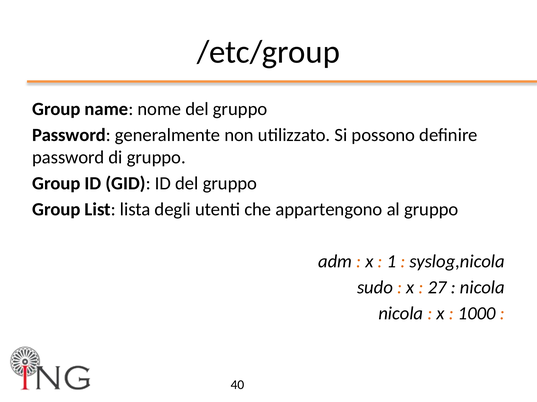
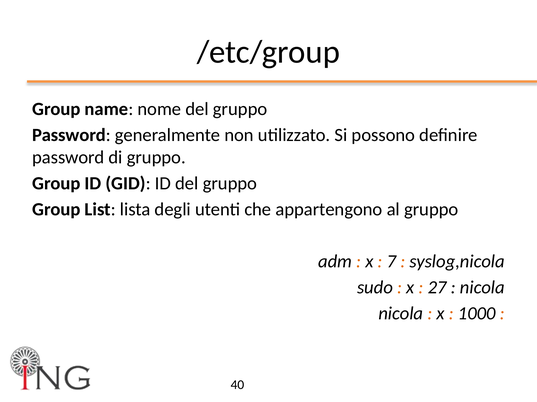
1: 1 -> 7 (391, 262)
